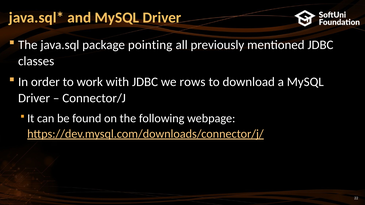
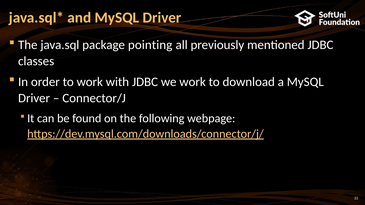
we rows: rows -> work (193, 82)
